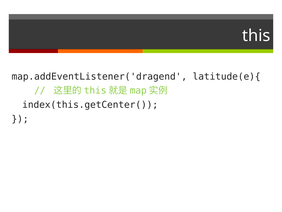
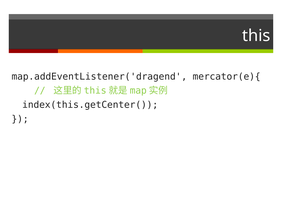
latitude(e){: latitude(e){ -> mercator(e){ (227, 76)
